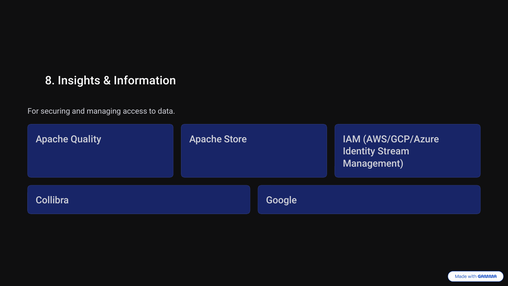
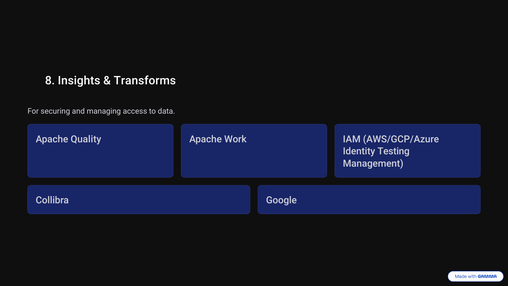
Information: Information -> Transforms (145, 80)
Store: Store -> Work (235, 139)
Stream: Stream -> Testing (394, 151)
